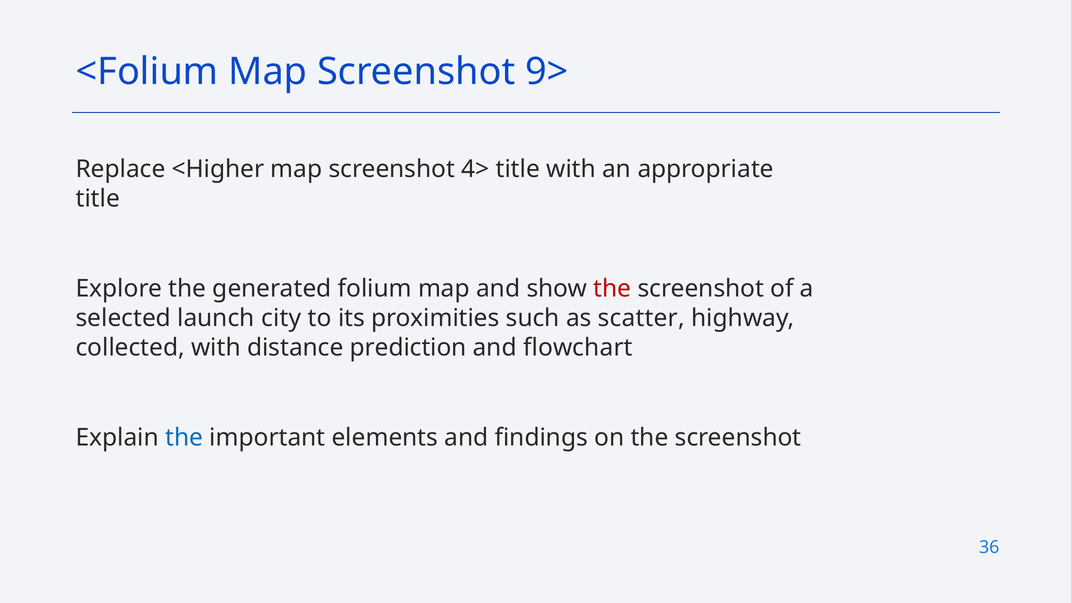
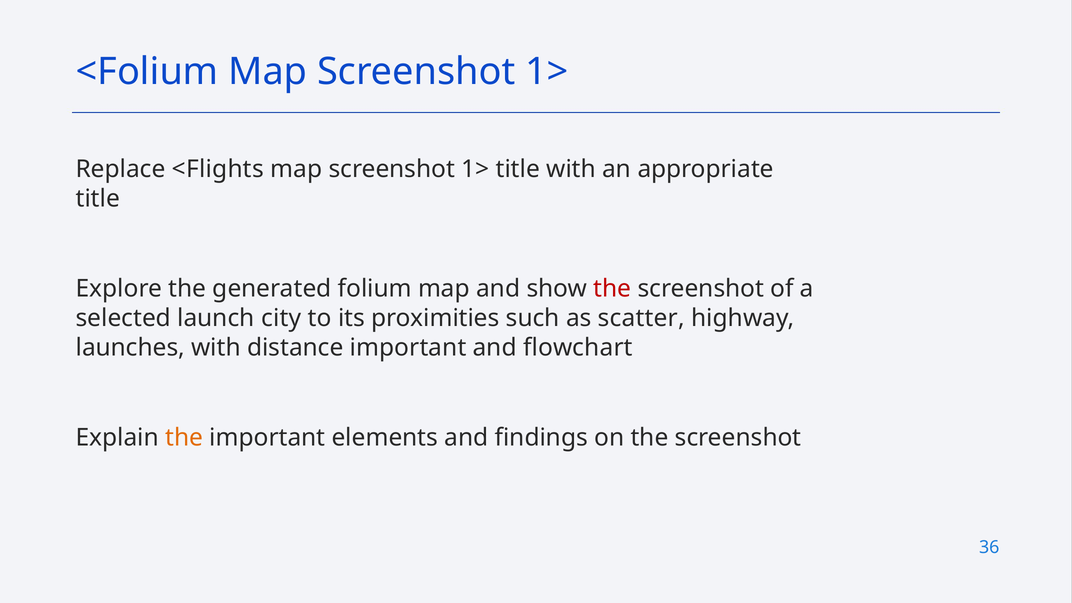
<Folium Map Screenshot 9>: 9> -> 1> (547, 72)
<Higher: <Higher -> <Flights (218, 169)
4>: 4> -> 1> (475, 169)
collected: collected -> launches (130, 348)
distance prediction: prediction -> important (408, 348)
the colour: blue -> orange (184, 438)
